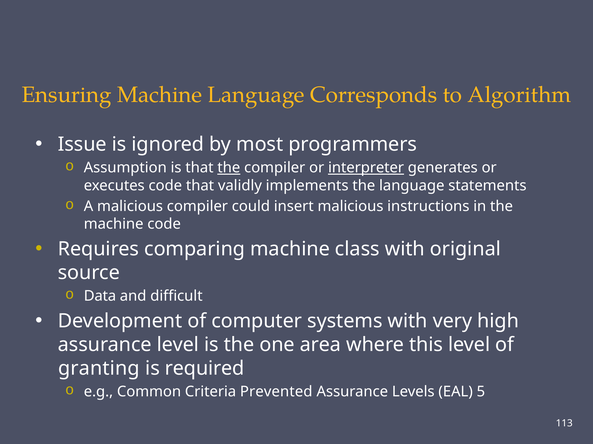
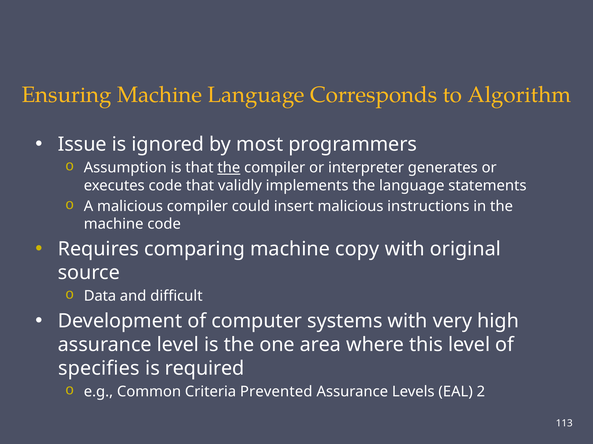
interpreter underline: present -> none (366, 168)
class: class -> copy (357, 249)
granting: granting -> specifies (99, 369)
5: 5 -> 2 (481, 392)
